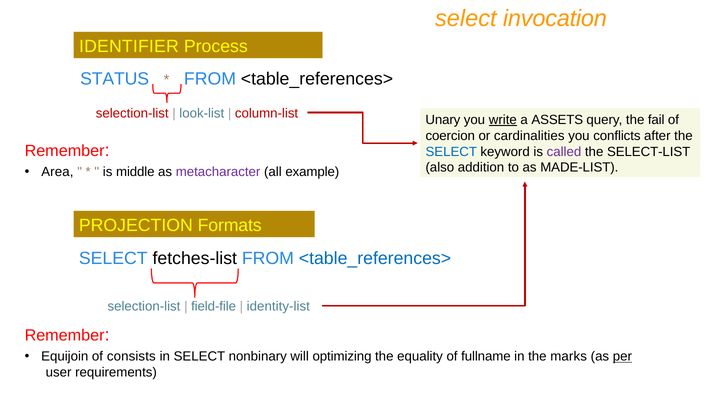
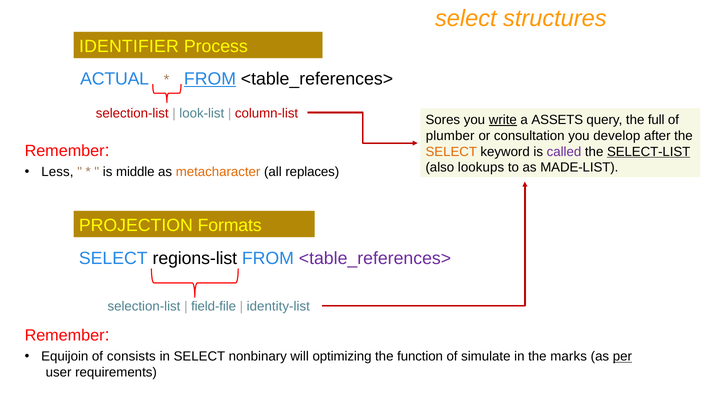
invocation: invocation -> structures (555, 18)
STATUS: STATUS -> ACTUAL (115, 79)
FROM underline: none -> present (210, 79)
Unary: Unary -> Sores (443, 120)
fail: fail -> full (656, 120)
coercion: coercion -> plumber (450, 136)
cardinalities: cardinalities -> consultation (529, 136)
conflicts: conflicts -> develop (617, 136)
SELECT colour: blue -> orange (451, 152)
SELECT-LIST underline: none -> present (649, 152)
addition: addition -> lookups (481, 167)
Area: Area -> Less (57, 172)
metacharacter colour: purple -> orange (218, 172)
example: example -> replaces (312, 172)
fetches-list: fetches-list -> regions-list (195, 258)
<table_references> colour: blue -> purple (375, 258)
equality: equality -> function (420, 356)
fullname: fullname -> simulate (486, 356)
